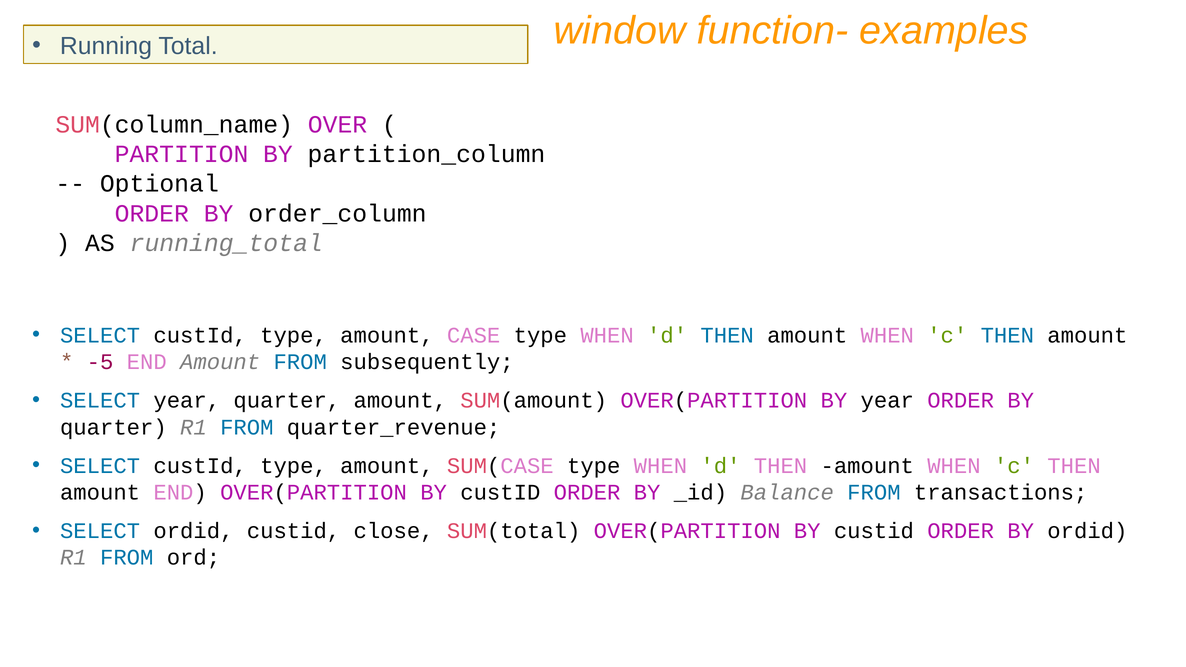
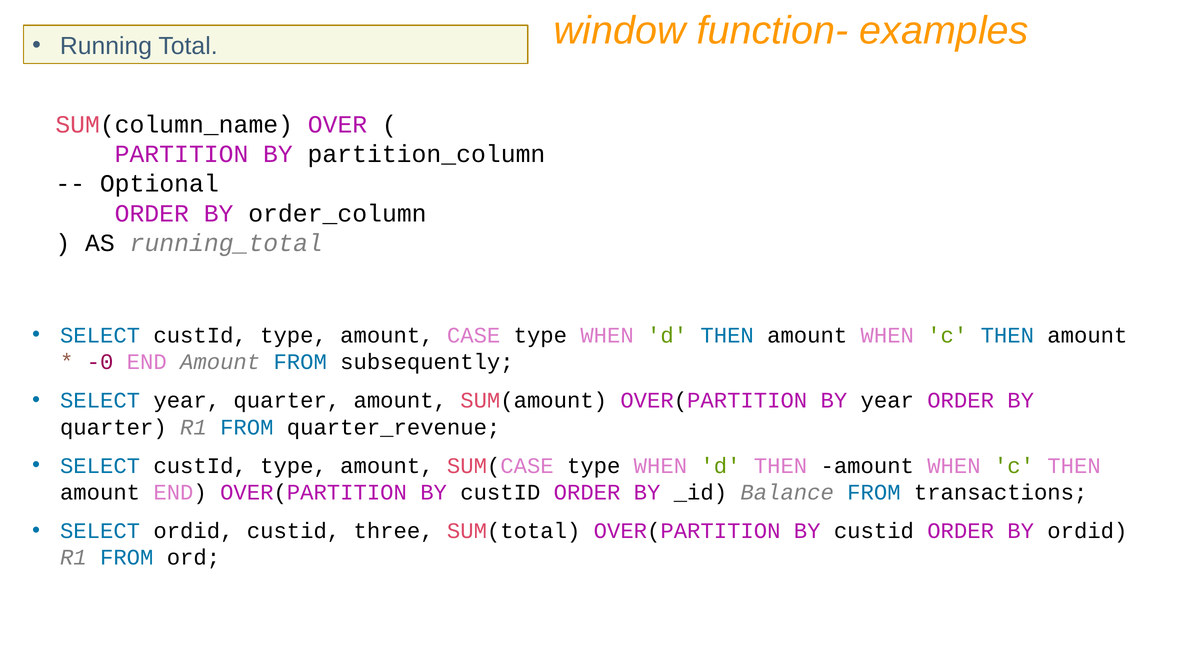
-5: -5 -> -0 (100, 362)
close: close -> three (394, 531)
